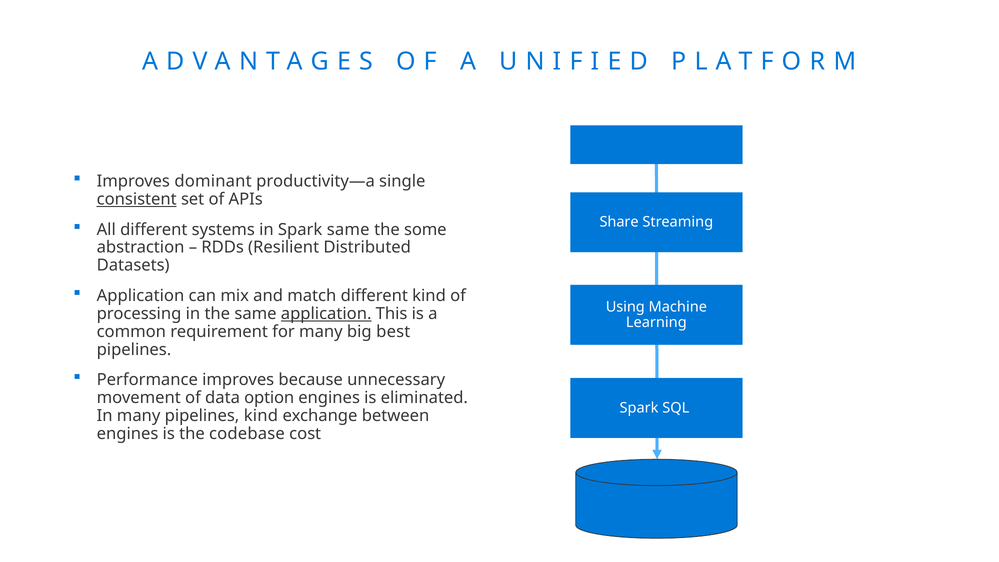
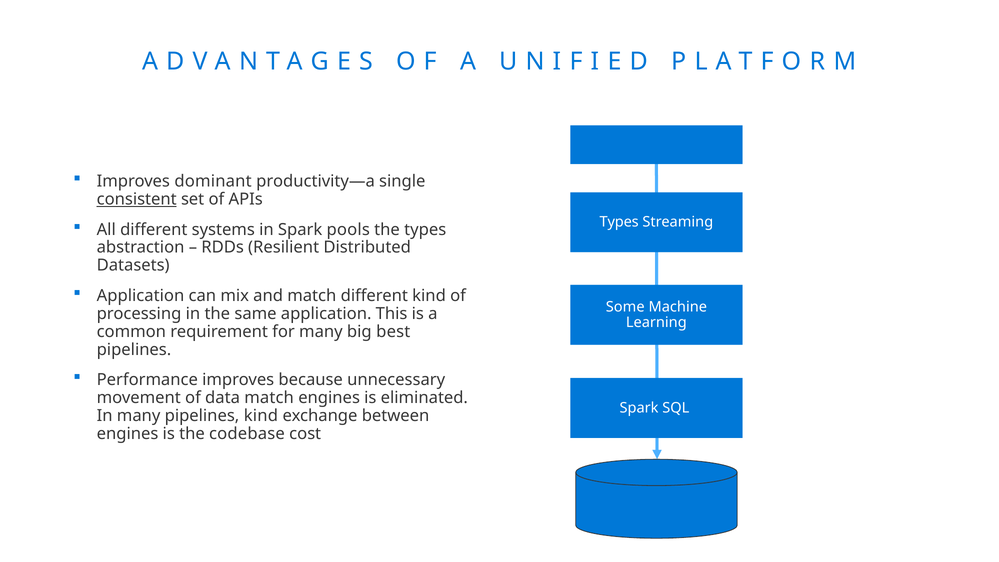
Share: Share -> Types (619, 222)
Spark same: same -> pools (348, 229)
the some: some -> types (425, 229)
Using: Using -> Some (625, 307)
application underline: present -> none (326, 314)
data option: option -> match (269, 398)
